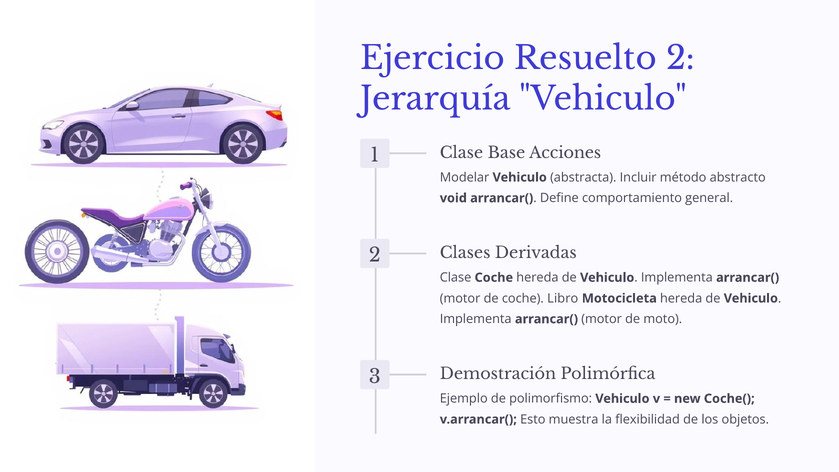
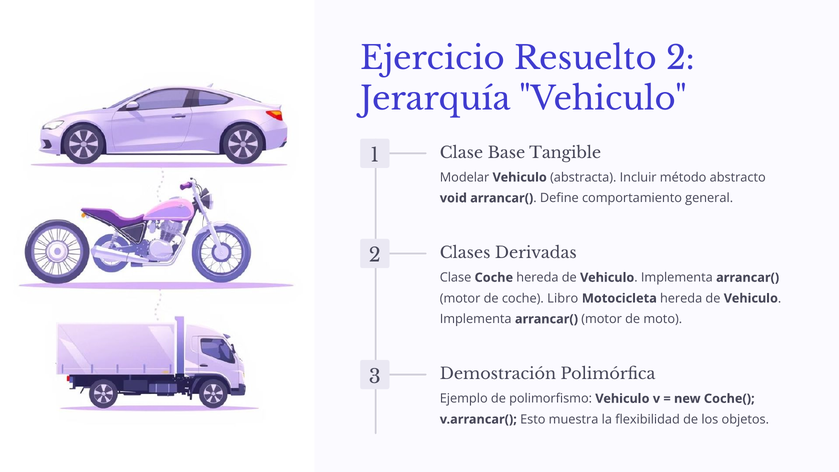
Acciones: Acciones -> Tangible (565, 153)
